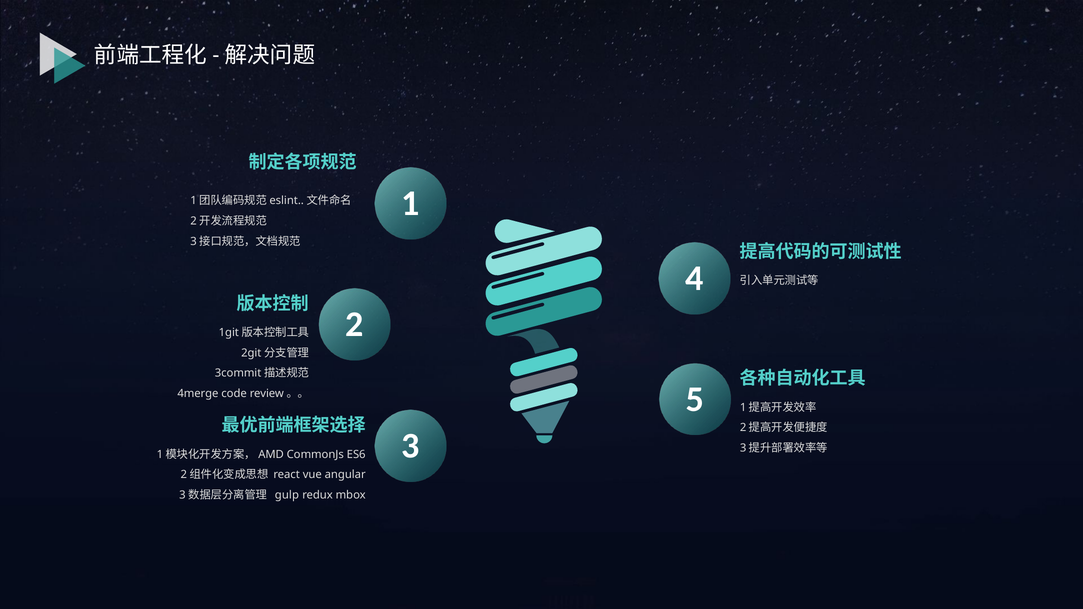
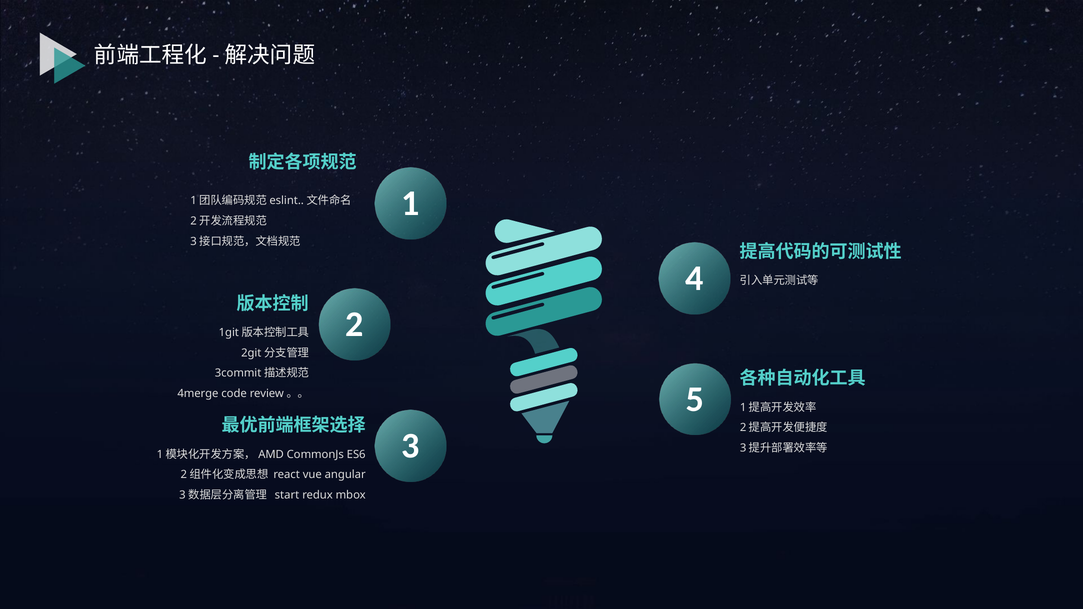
gulp: gulp -> start (287, 495)
